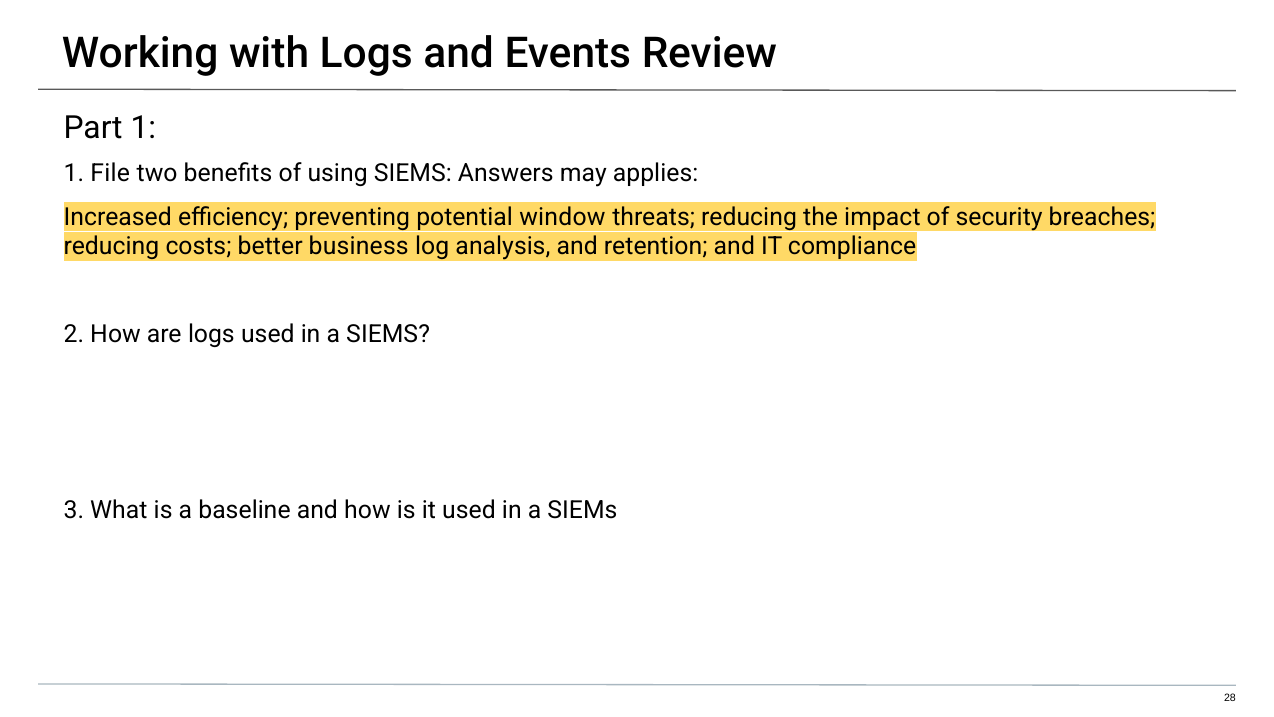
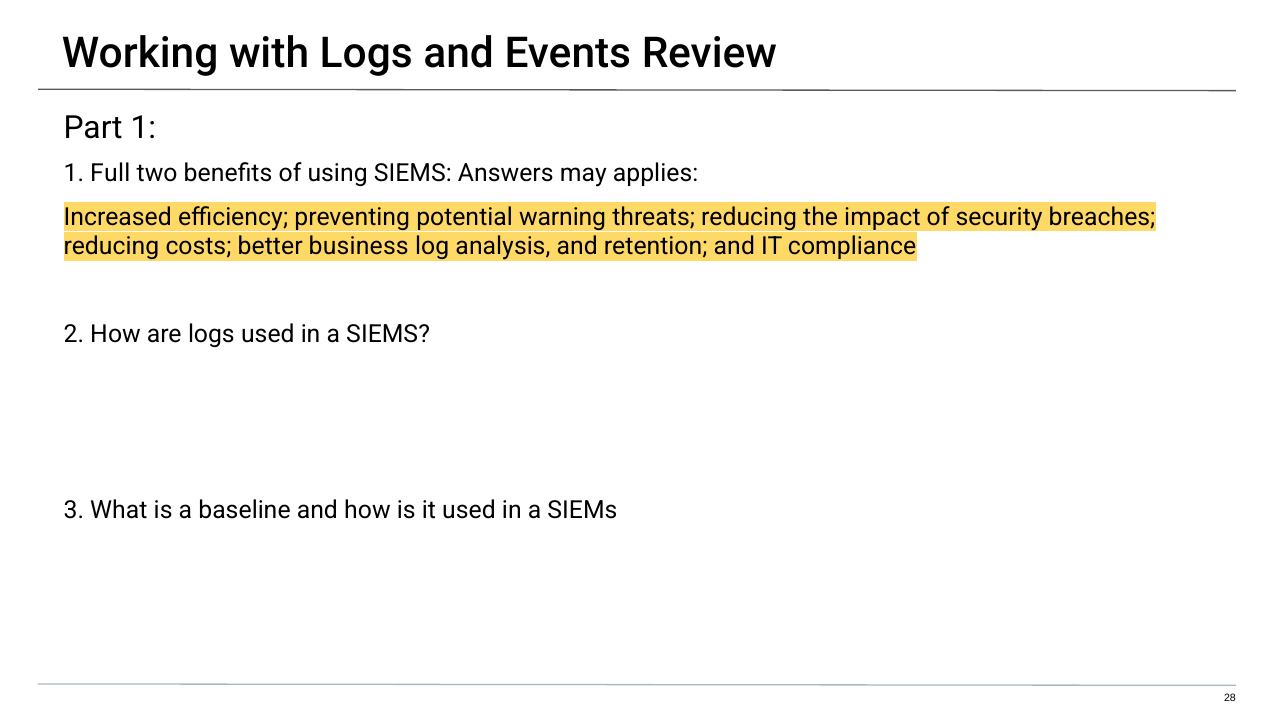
File: File -> Full (110, 173)
window: window -> warning (563, 217)
